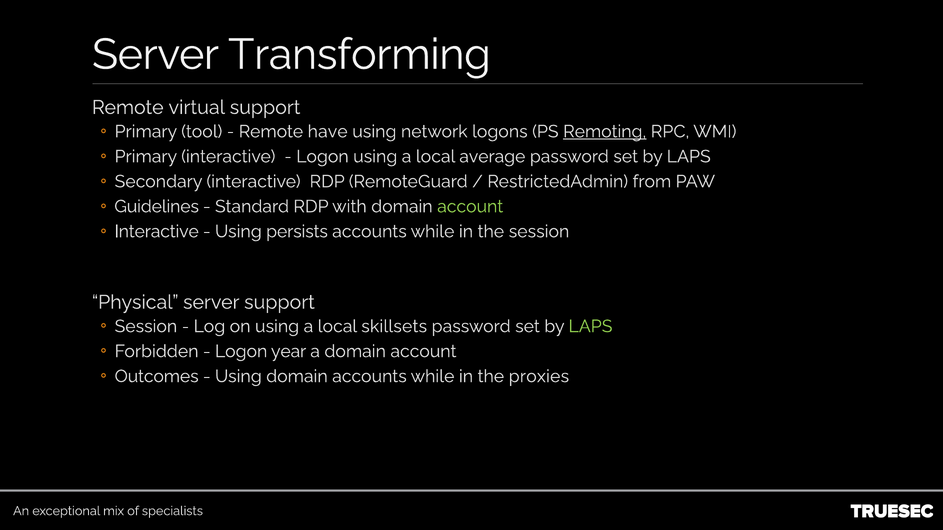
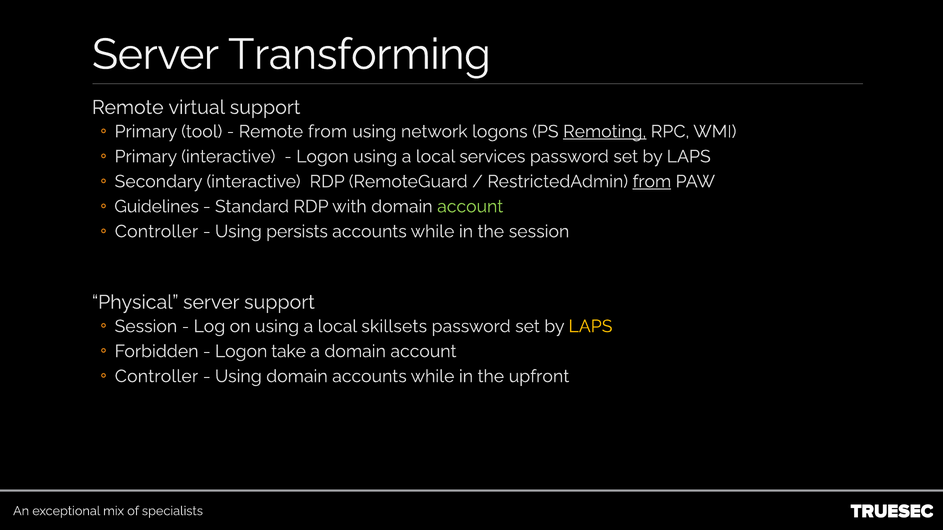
Remote have: have -> from (328, 132)
average: average -> services (492, 157)
from underline: none -> present (652, 182)
Interactive: Interactive -> Controller (156, 232)
LAPS colour: light green -> yellow (590, 327)
year: year -> take (289, 352)
Outcomes: Outcomes -> Controller (156, 377)
proxies: proxies -> upfront (539, 377)
